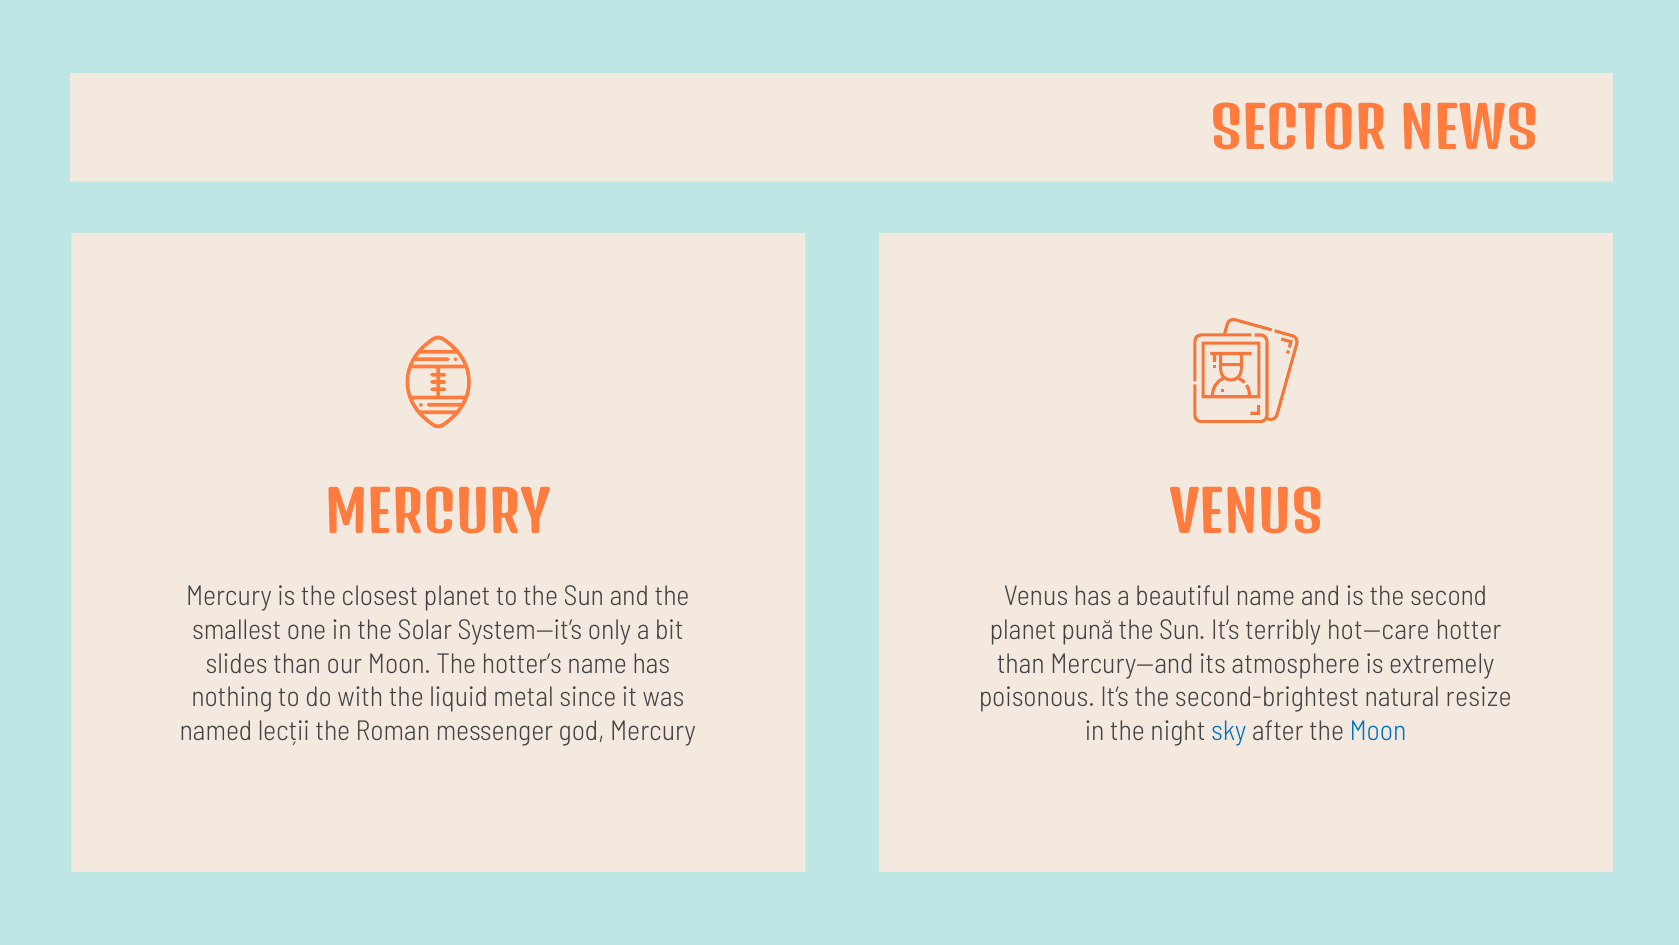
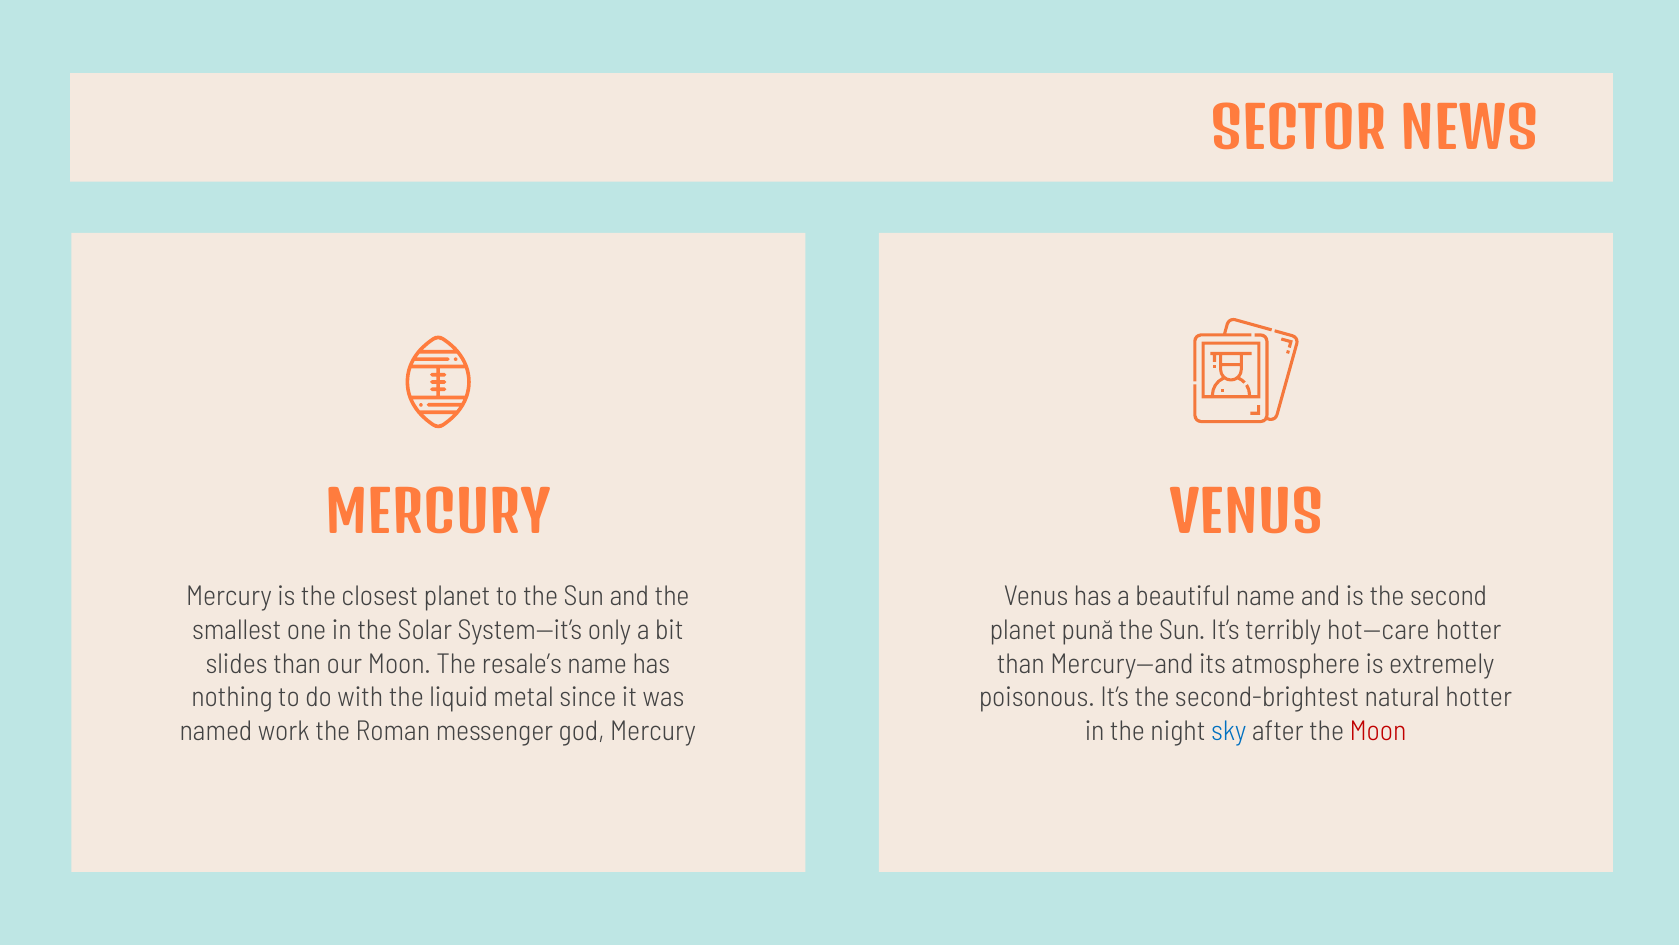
hotter’s: hotter’s -> resale’s (522, 664)
natural resize: resize -> hotter (1479, 697)
lecții: lecții -> work (284, 731)
Moon colour: blue -> red (1378, 731)
